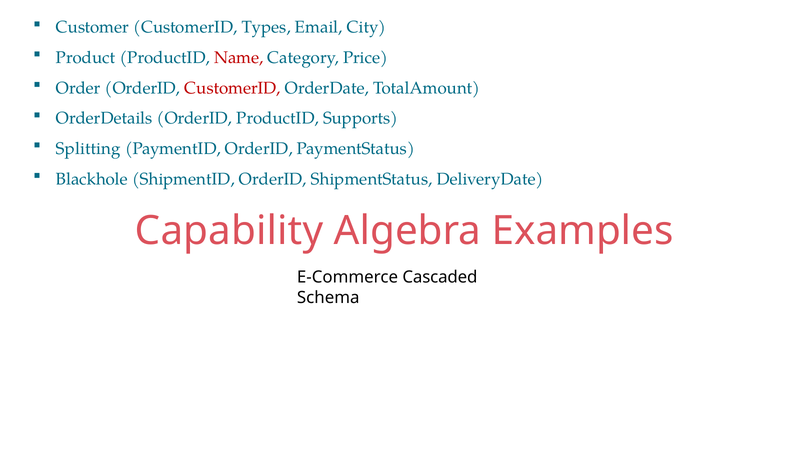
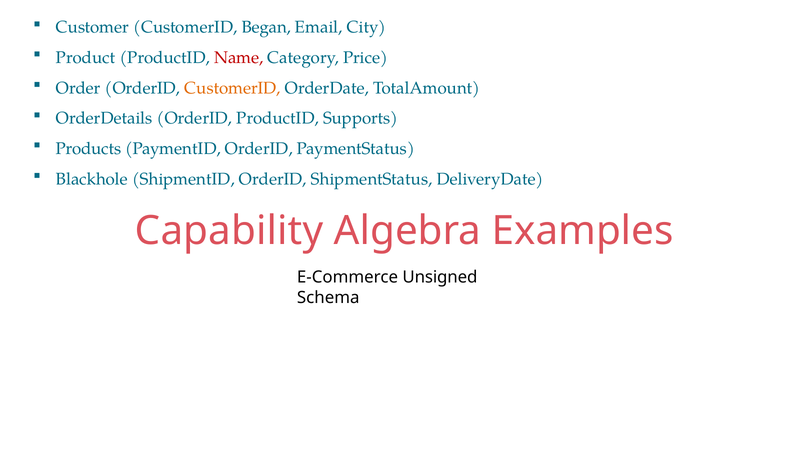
Types: Types -> Began (266, 27)
CustomerID colour: red -> orange (233, 88)
Splitting: Splitting -> Products (88, 149)
Cascaded: Cascaded -> Unsigned (440, 277)
